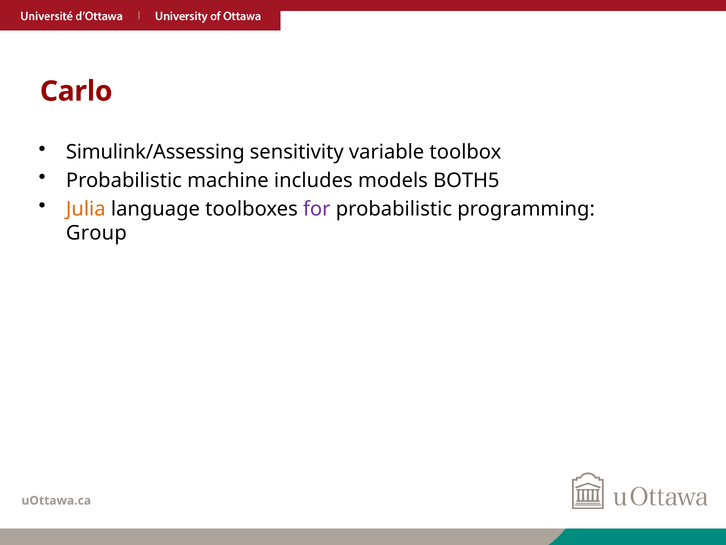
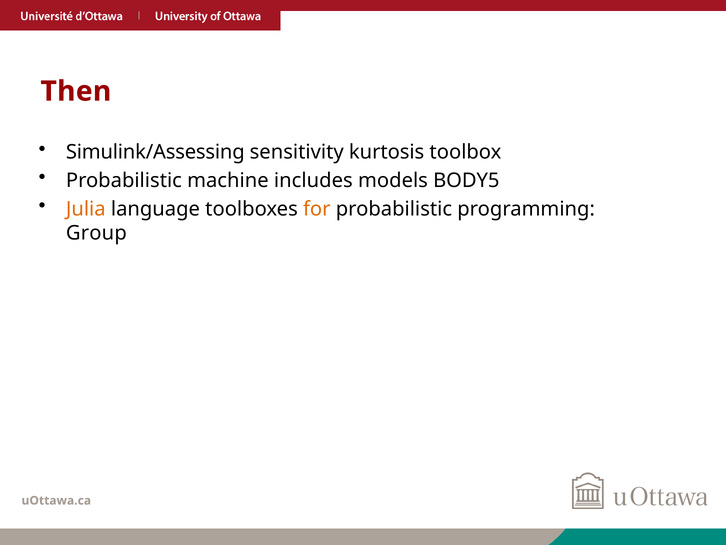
Carlo: Carlo -> Then (76, 91)
variable: variable -> kurtosis (387, 152)
BOTH5: BOTH5 -> BODY5 (466, 180)
for colour: purple -> orange (317, 209)
